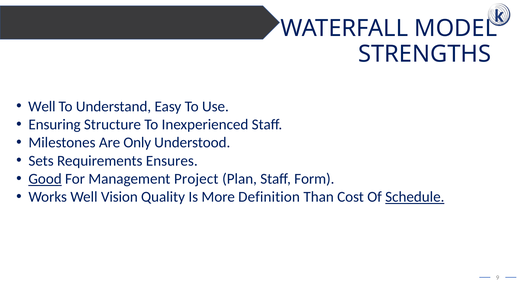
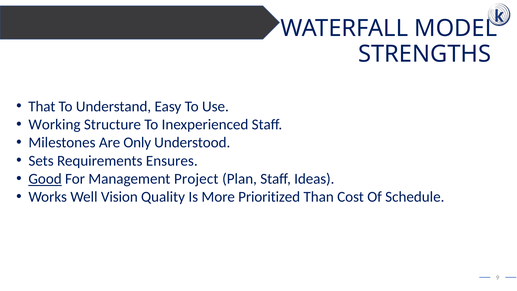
Well: Well -> That (42, 106)
Ensuring: Ensuring -> Working (54, 124)
Form: Form -> Ideas (314, 179)
Definition: Definition -> Prioritized (269, 197)
Schedule underline: present -> none (415, 197)
